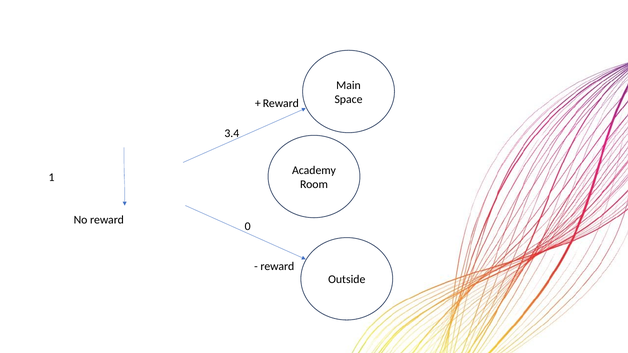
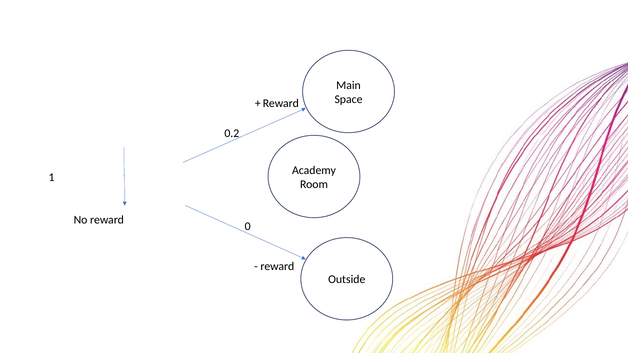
3.4: 3.4 -> 0.2 (232, 134)
